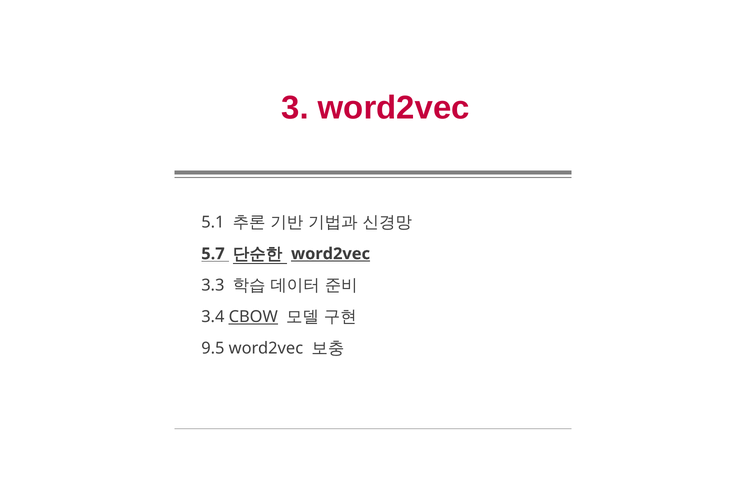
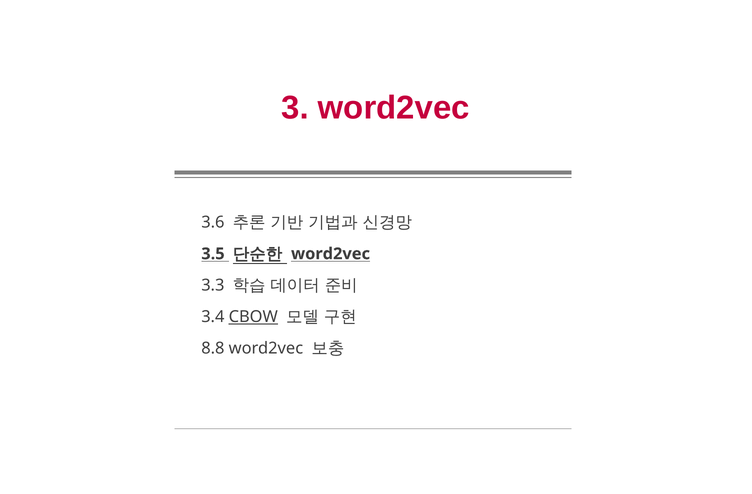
5.1: 5.1 -> 3.6 (213, 222)
5.7: 5.7 -> 3.5 (213, 254)
word2vec underline: present -> none (331, 254)
9.5: 9.5 -> 8.8 (213, 348)
